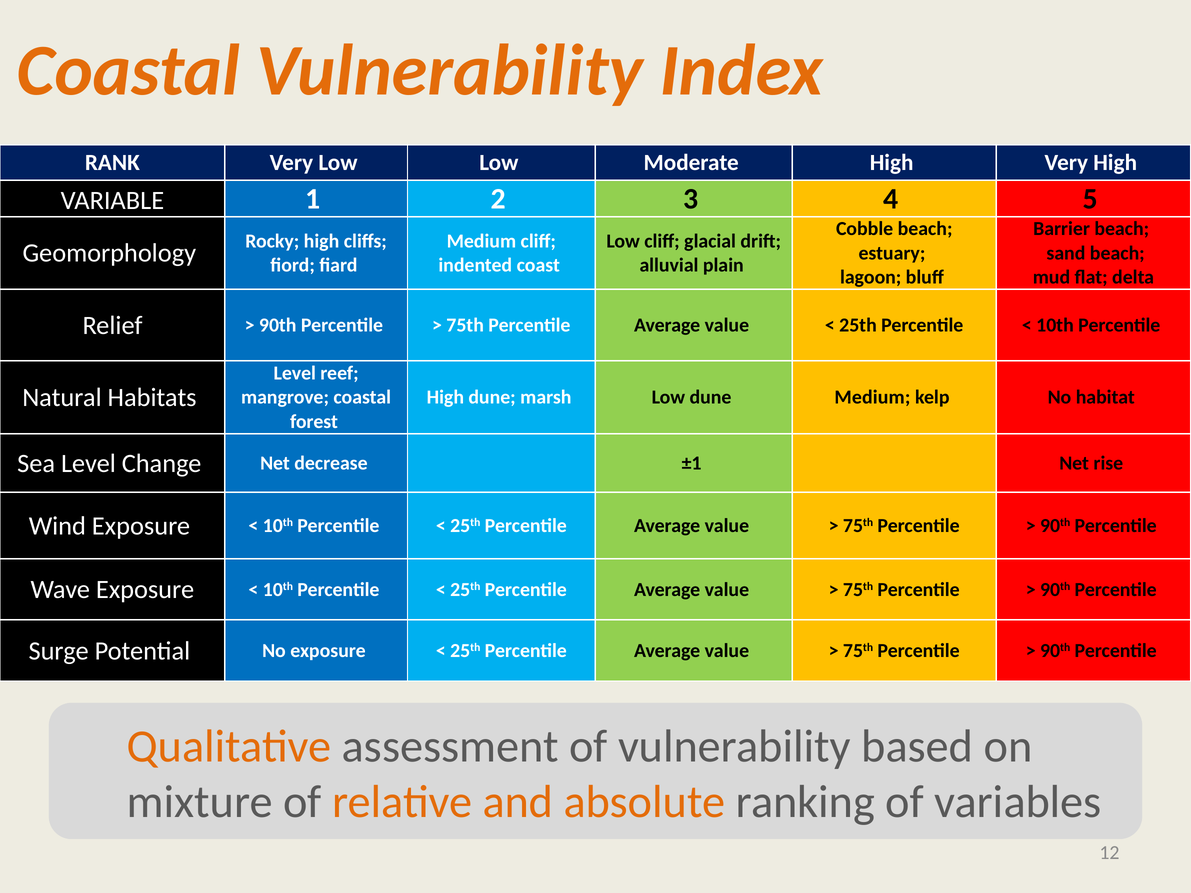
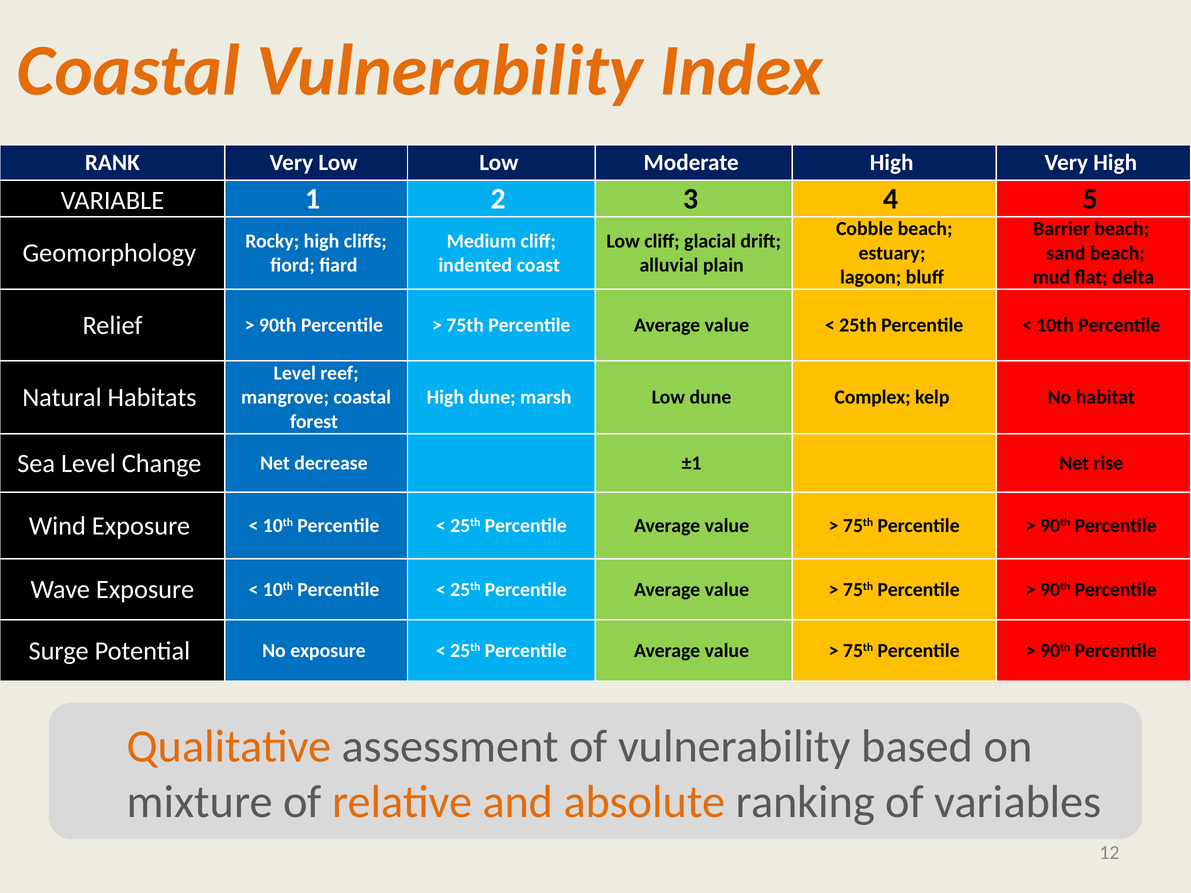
dune Medium: Medium -> Complex (873, 398)
